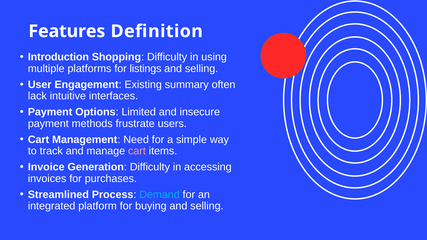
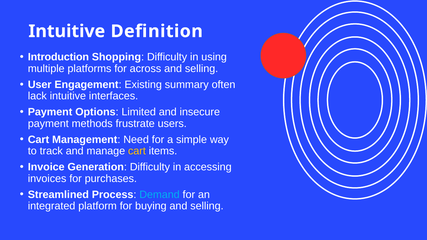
Features: Features -> Intuitive (67, 31)
listings: listings -> across (145, 69)
cart colour: pink -> yellow (137, 151)
